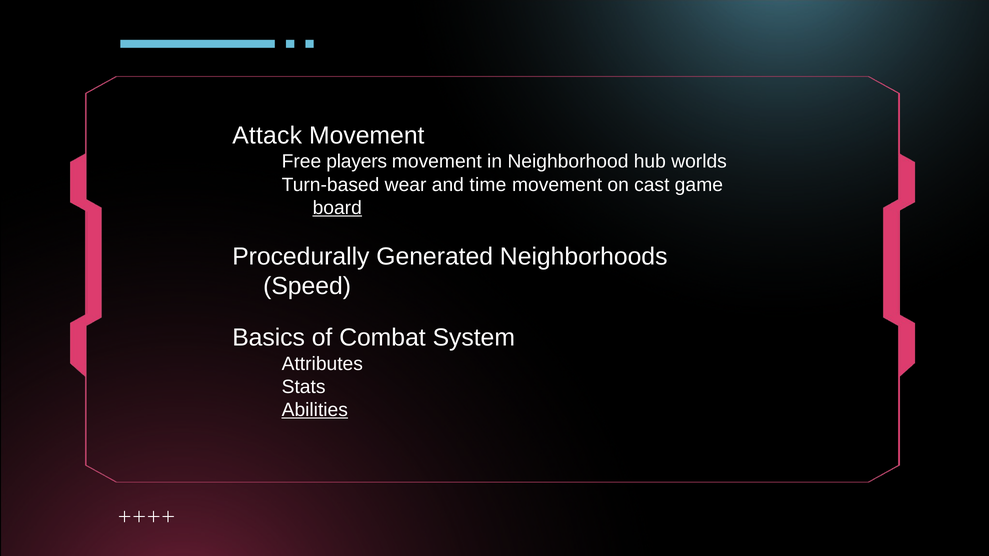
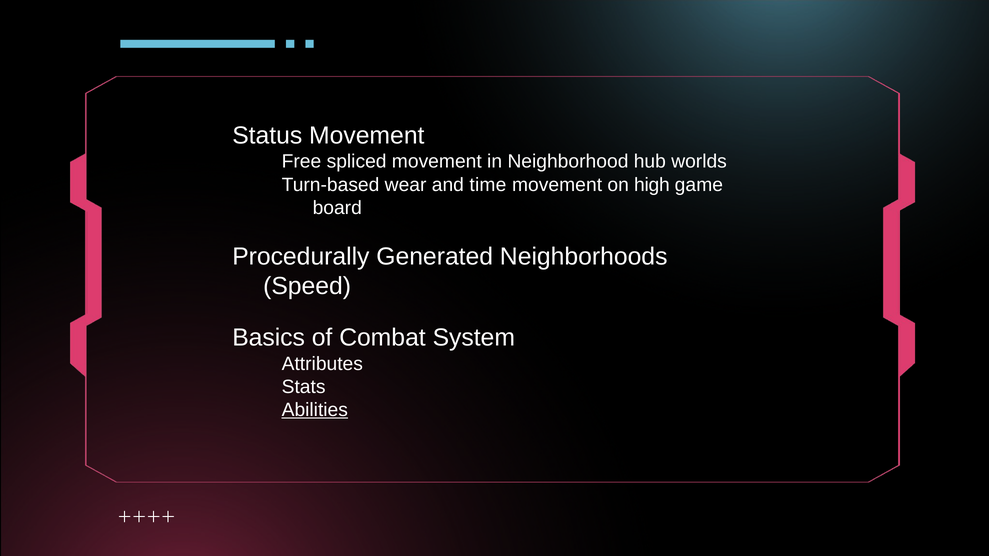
Attack: Attack -> Status (267, 136)
players: players -> spliced (357, 162)
cast: cast -> high (652, 185)
board underline: present -> none (337, 208)
